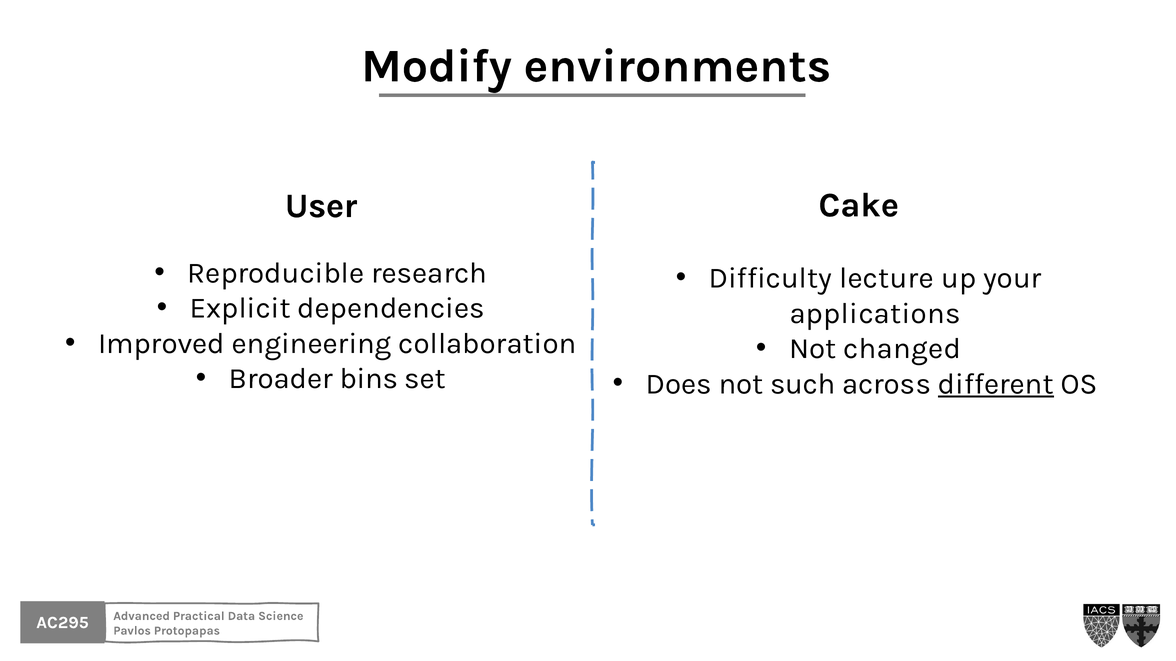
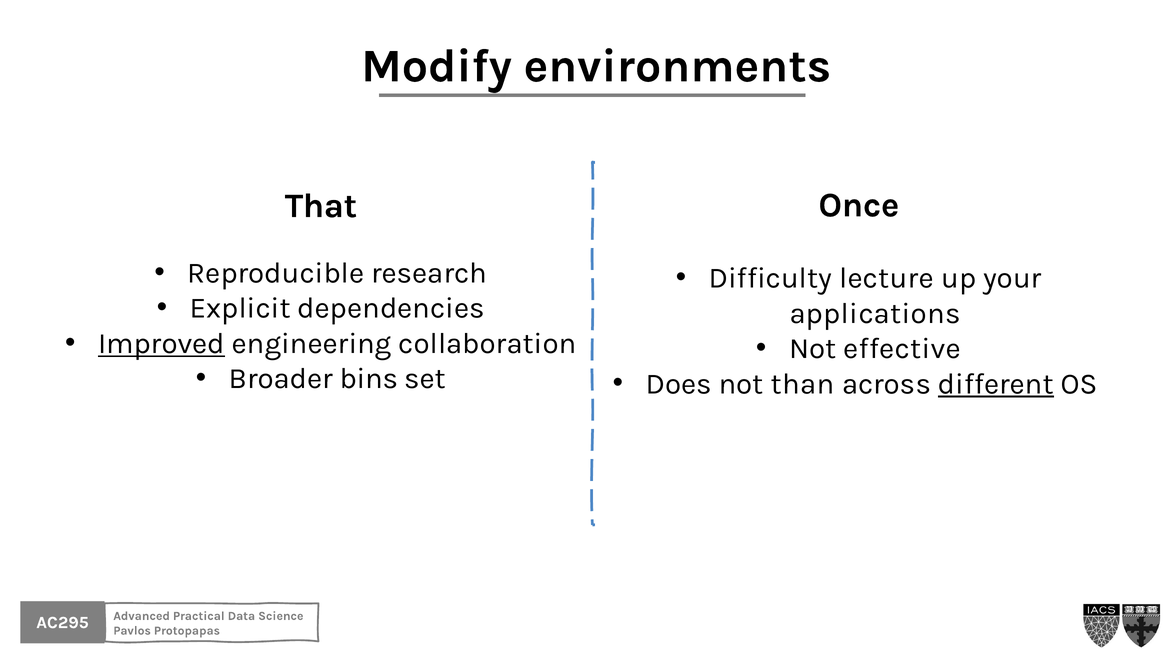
Cake: Cake -> Once (859, 205)
User: User -> That (321, 206)
Improved underline: none -> present (161, 344)
changed: changed -> effective (902, 349)
such: such -> than (803, 384)
